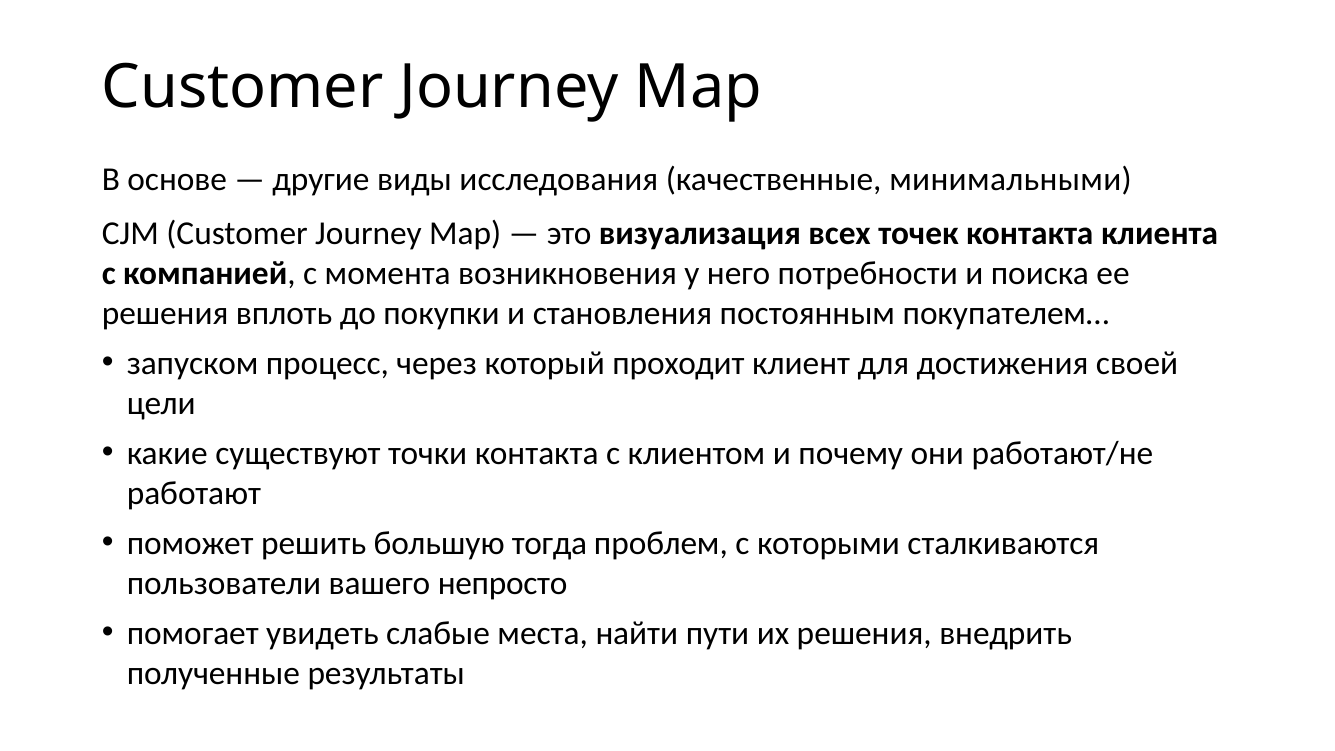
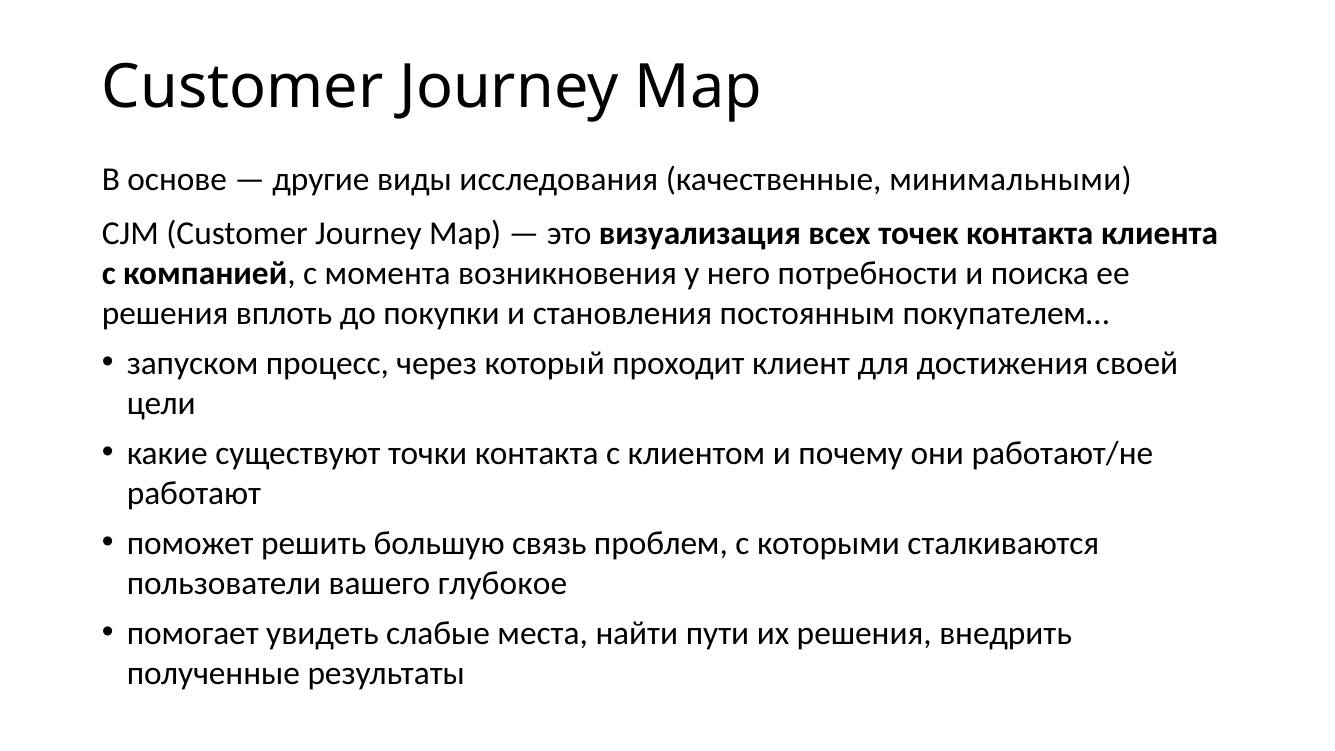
тогда: тогда -> связь (549, 543)
непросто: непросто -> глубокое (502, 583)
